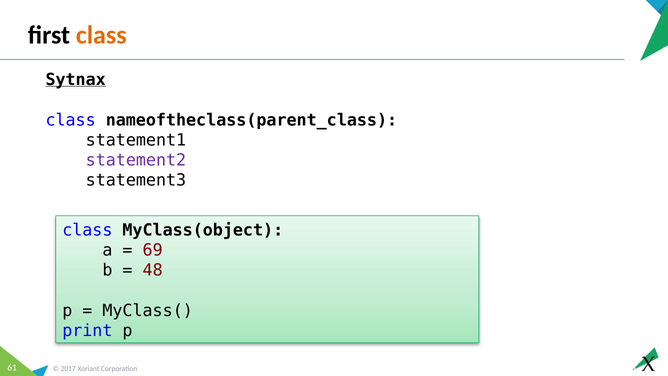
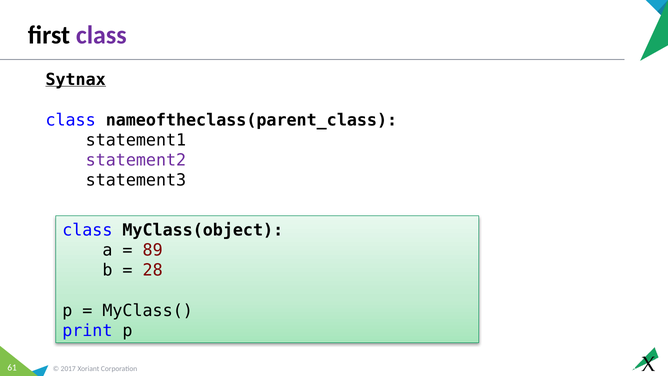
class colour: orange -> purple (101, 35)
69: 69 -> 89 (153, 250)
48: 48 -> 28 (153, 270)
